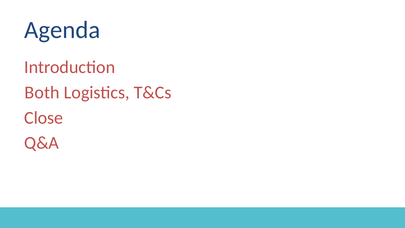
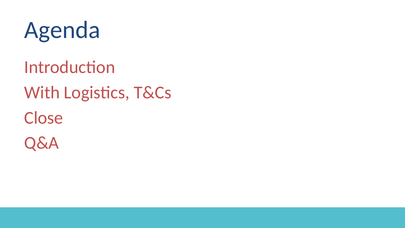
Both: Both -> With (42, 92)
